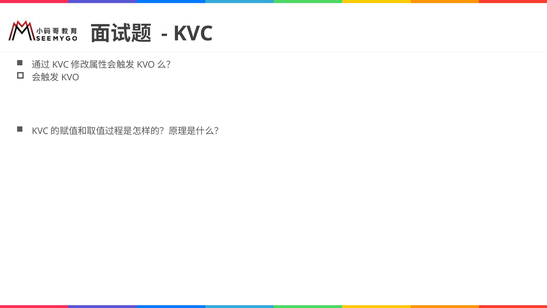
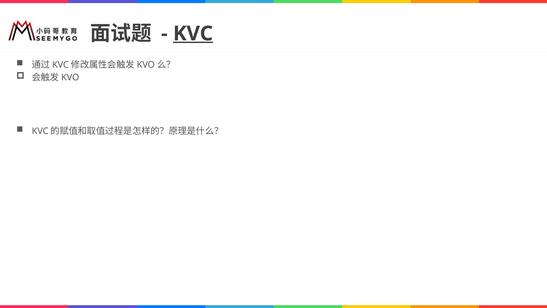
KVC underline: none -> present (193, 34)
